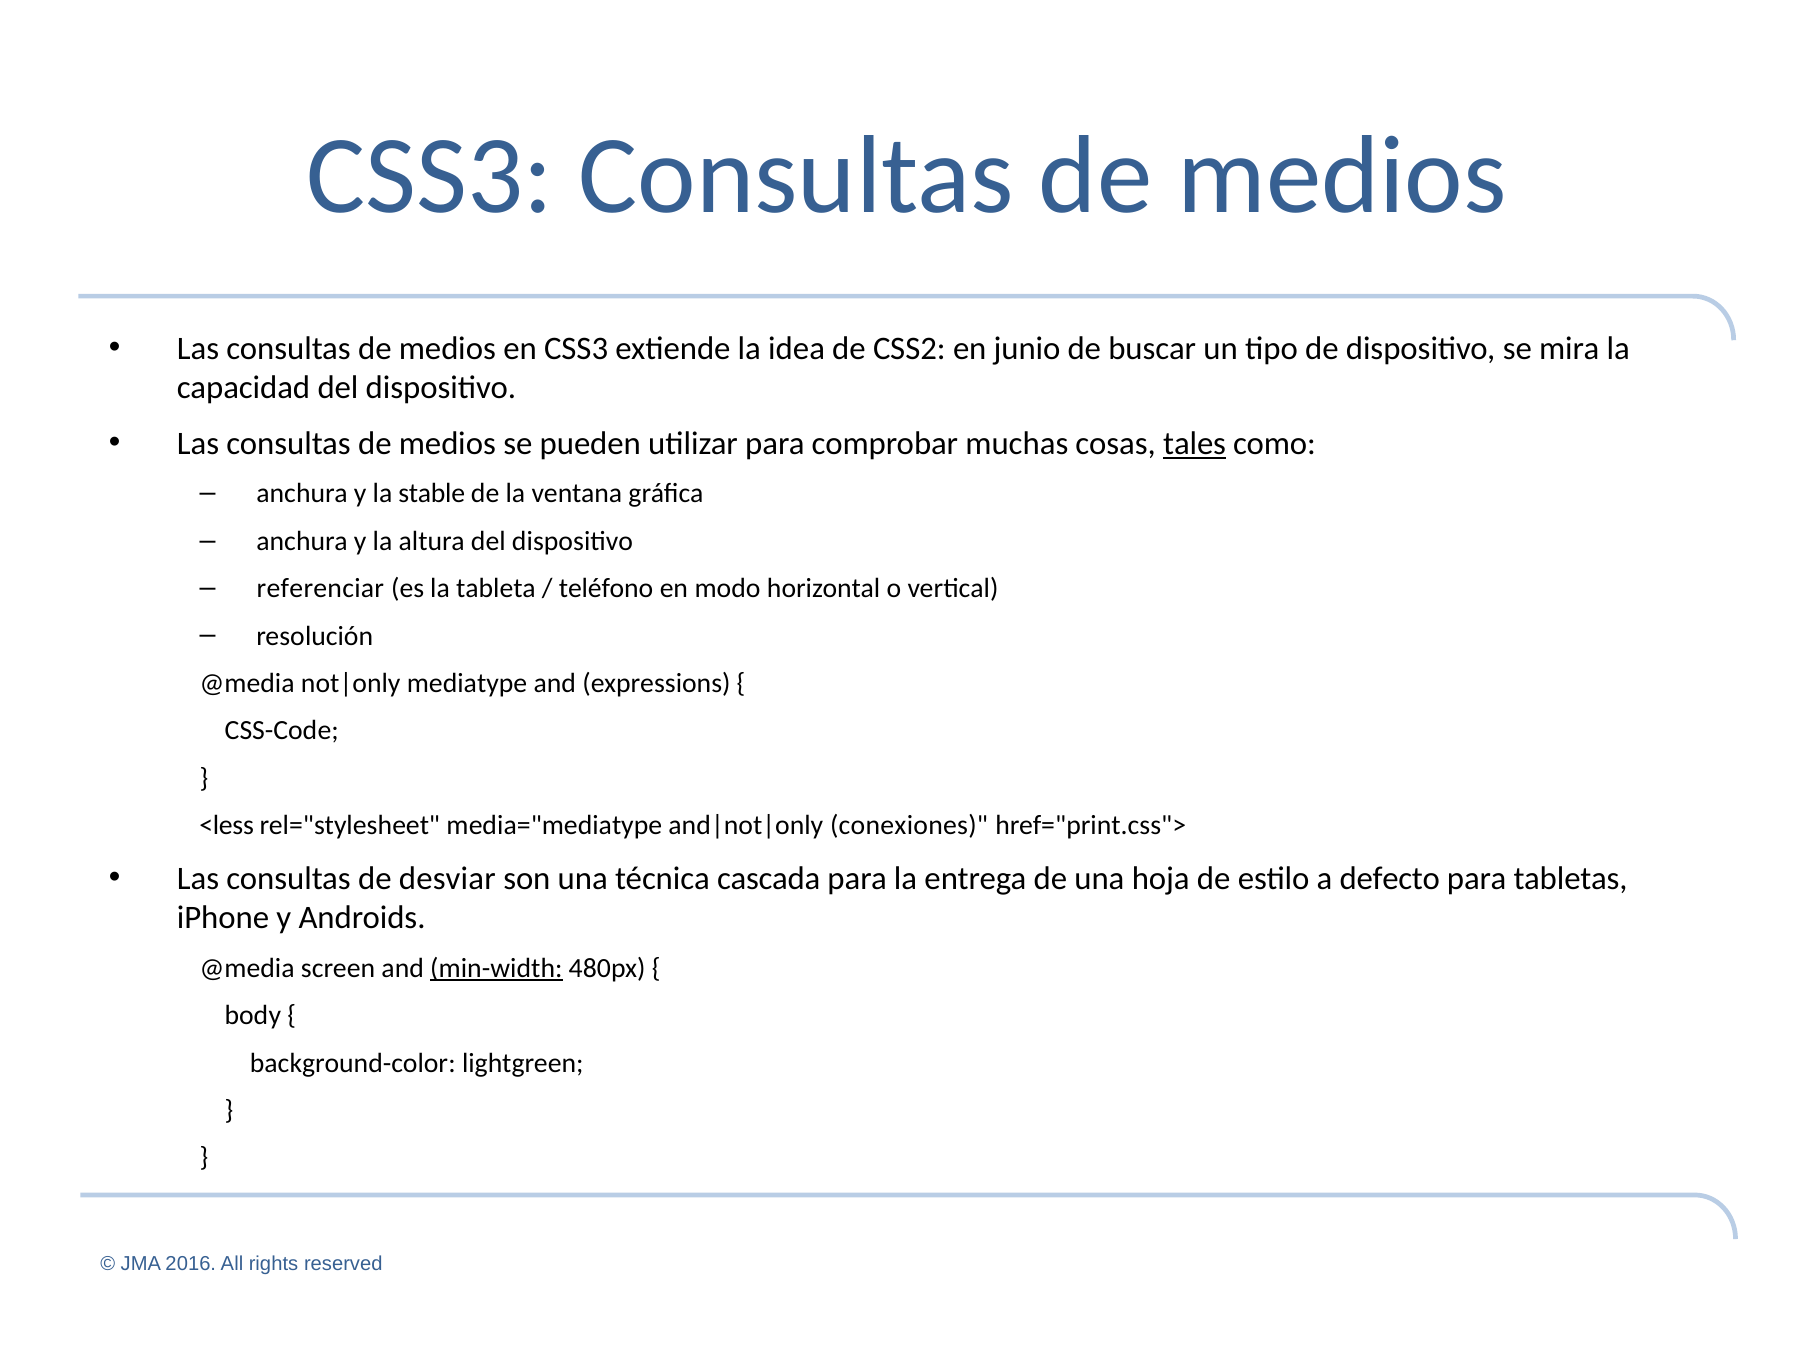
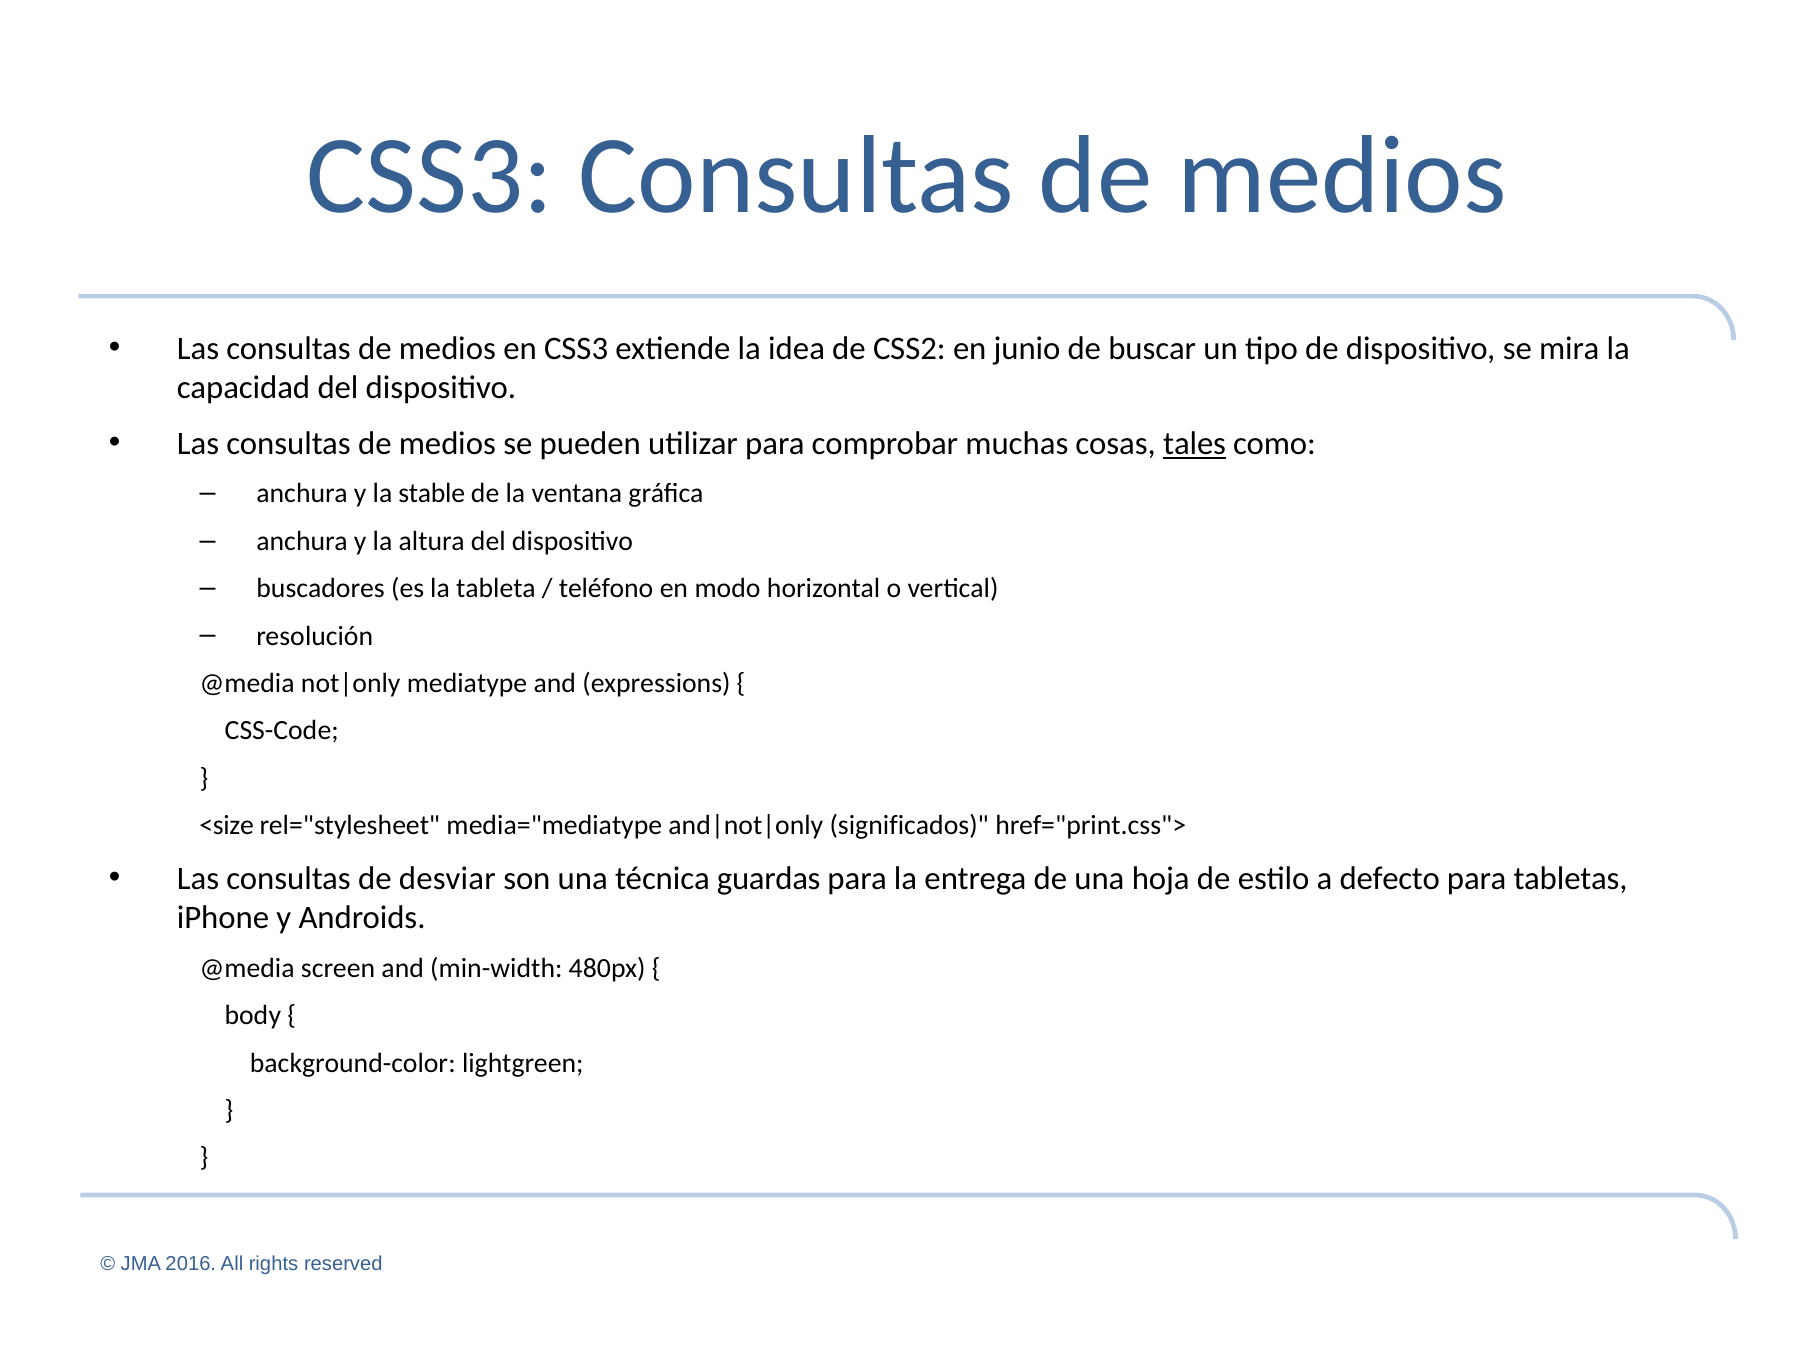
referenciar: referenciar -> buscadores (321, 589)
<less: <less -> <size (227, 826)
conexiones: conexiones -> significados (909, 826)
cascada: cascada -> guardas (769, 879)
min-width underline: present -> none (496, 968)
